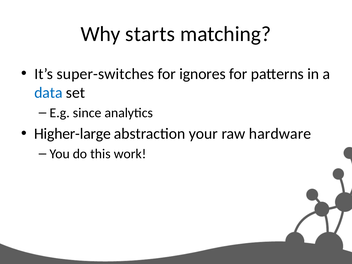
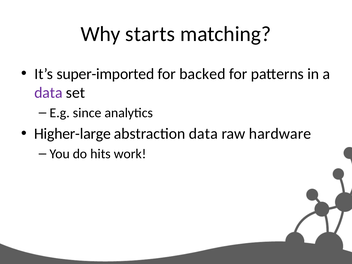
super-switches: super-switches -> super-imported (105, 74)
ignores: ignores -> backed (202, 74)
data colour: blue -> purple (48, 93)
abstraction your: your -> data (203, 134)
this: this -> hits (101, 154)
